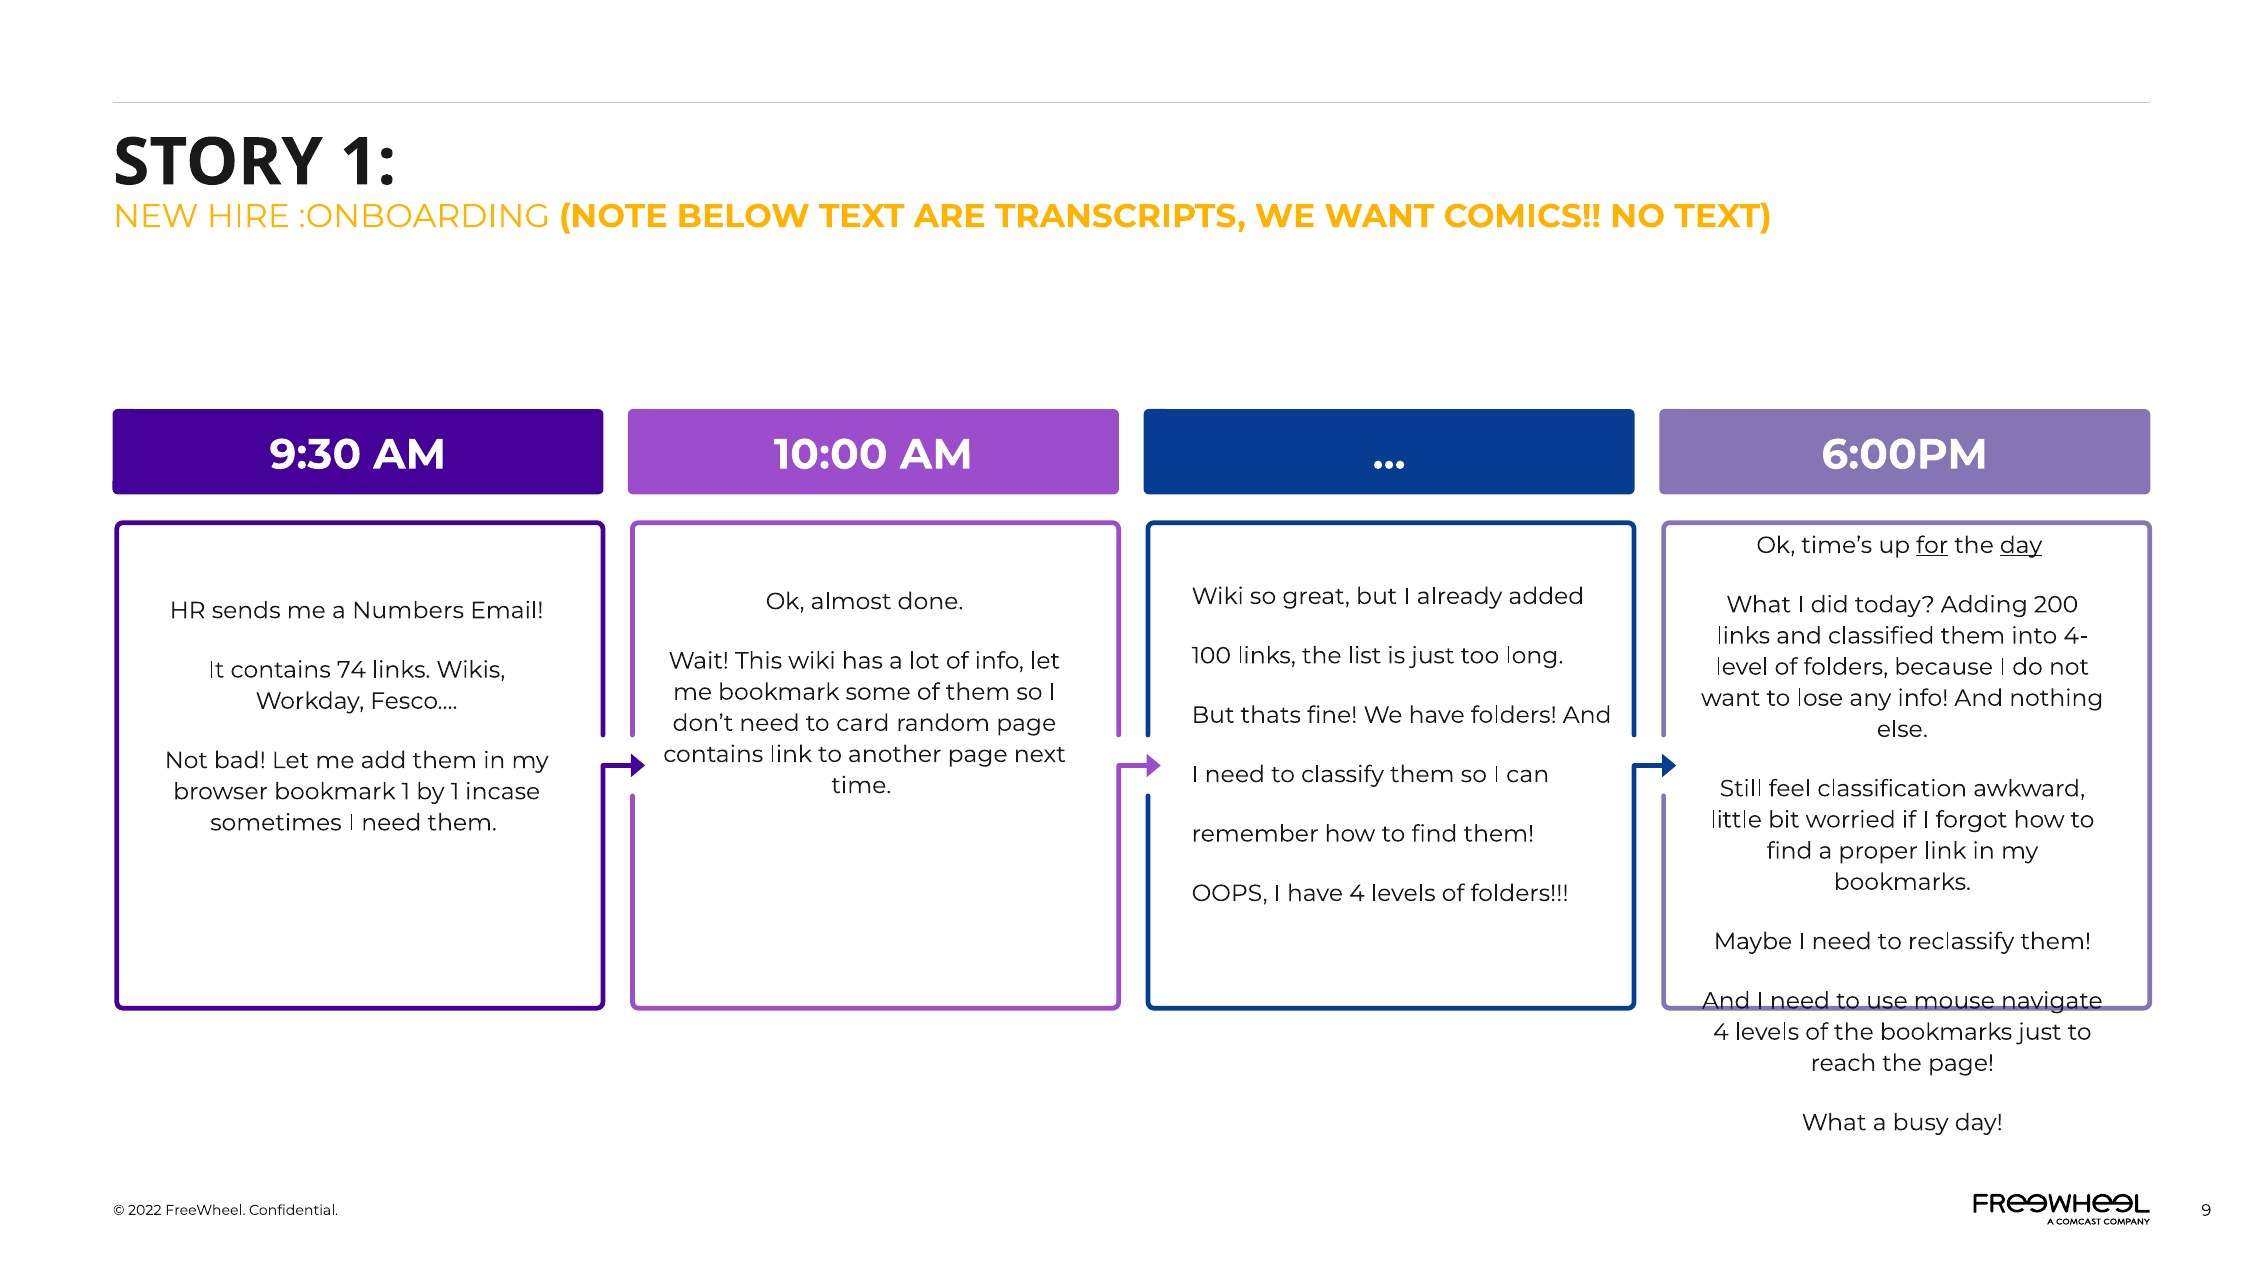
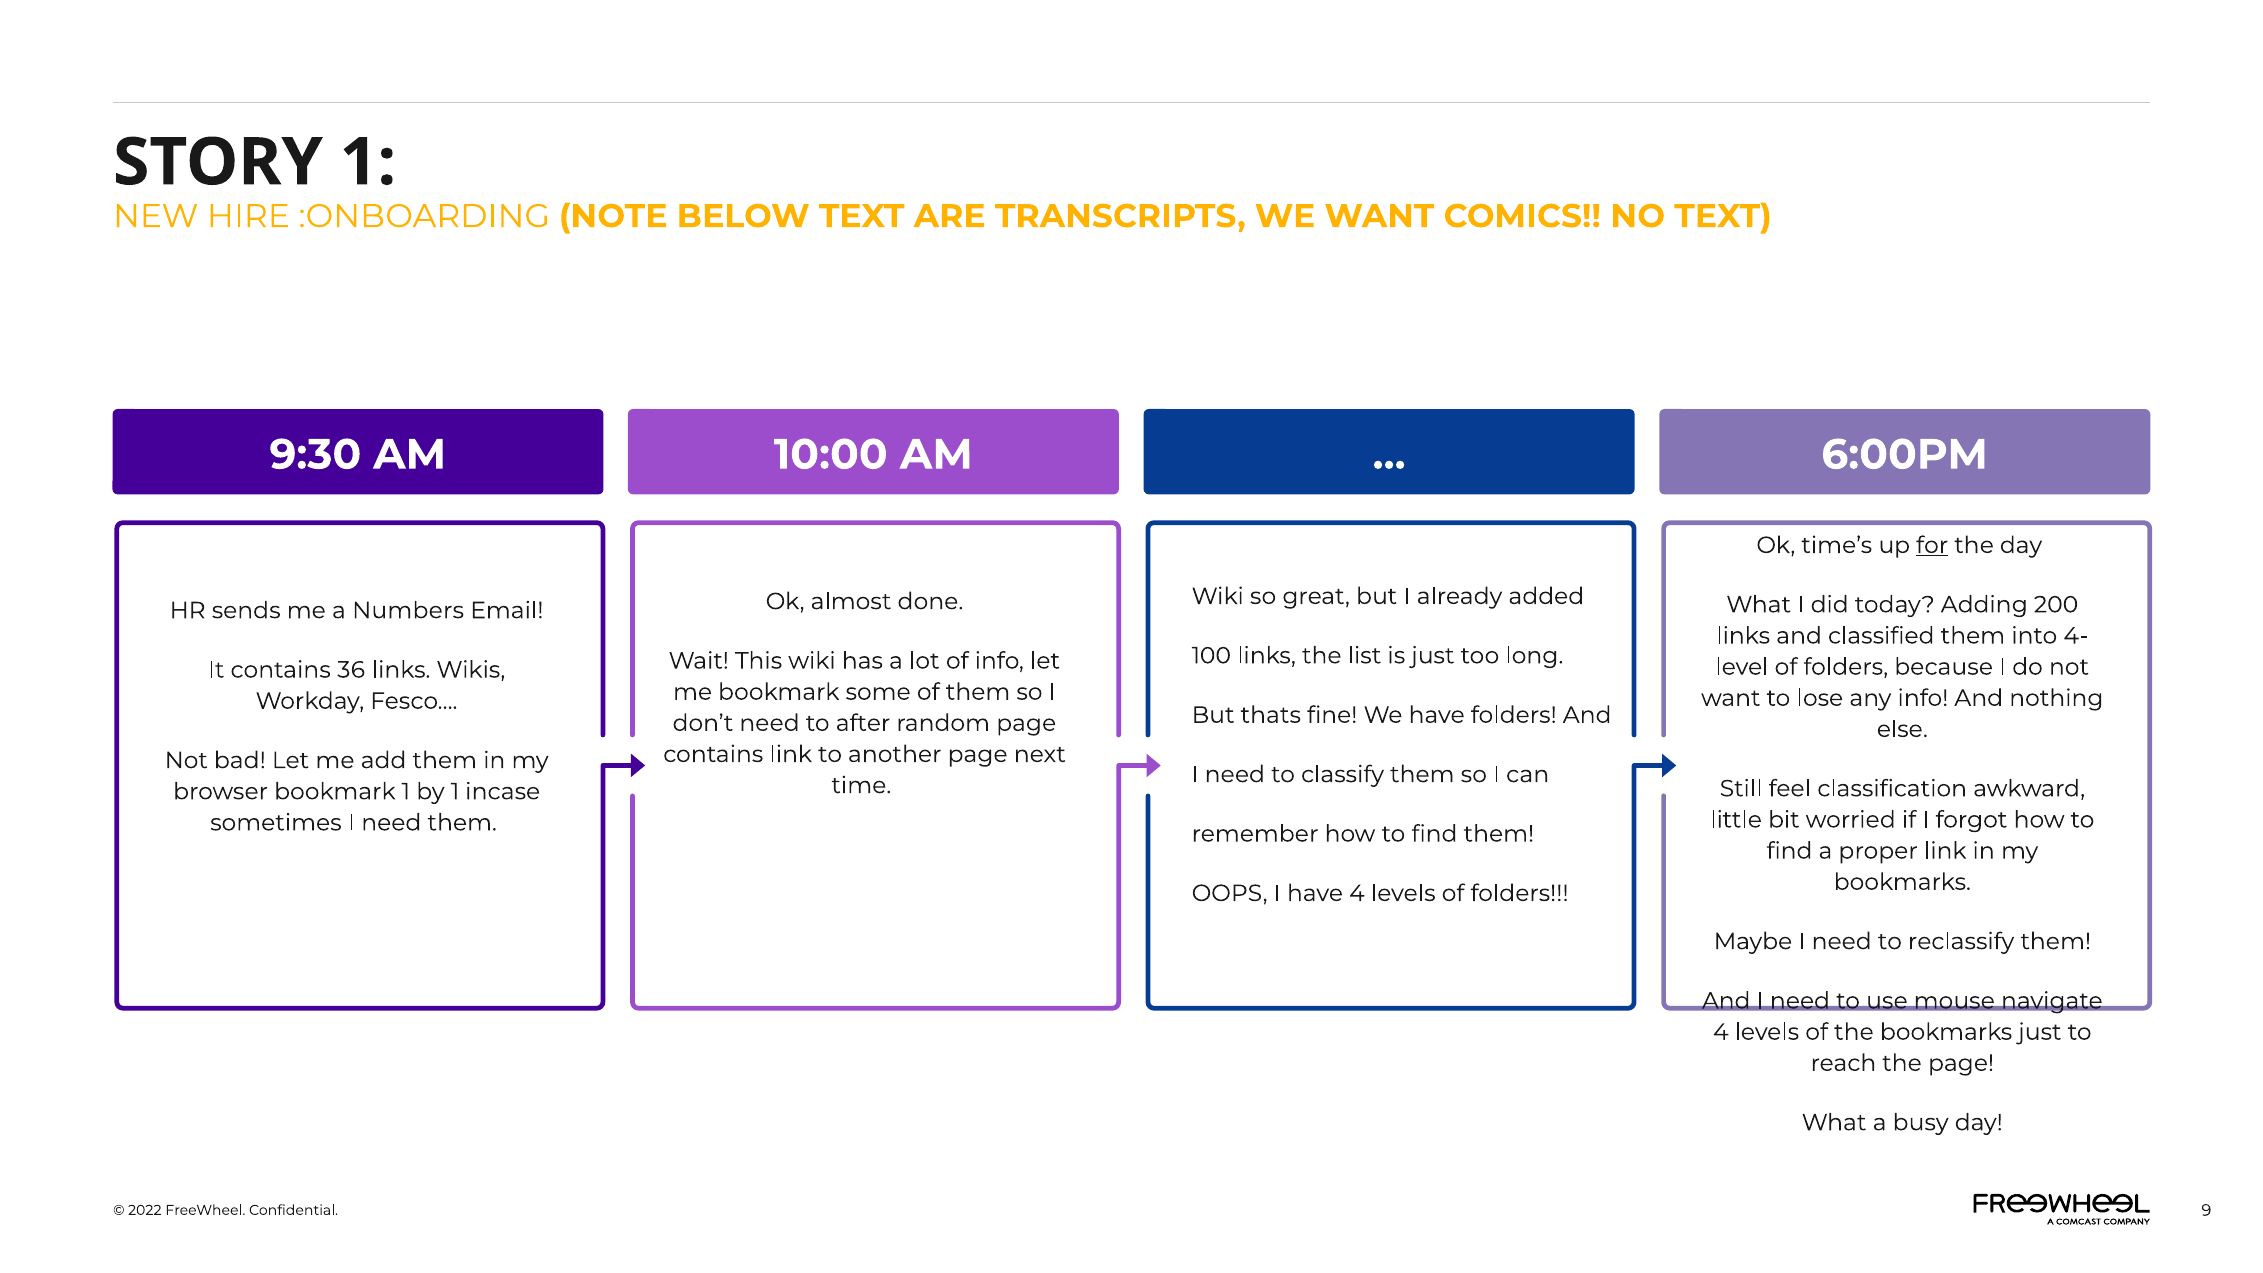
day underline: present -> none (2021, 545)
74: 74 -> 36 (351, 670)
card: card -> after (863, 723)
